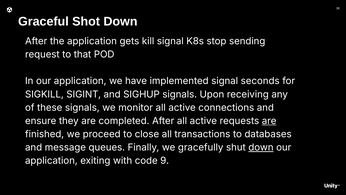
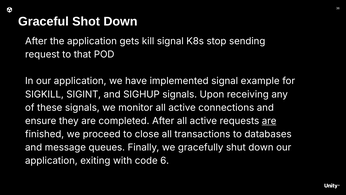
seconds: seconds -> example (260, 81)
down underline: present -> none (261, 147)
9: 9 -> 6 (165, 160)
